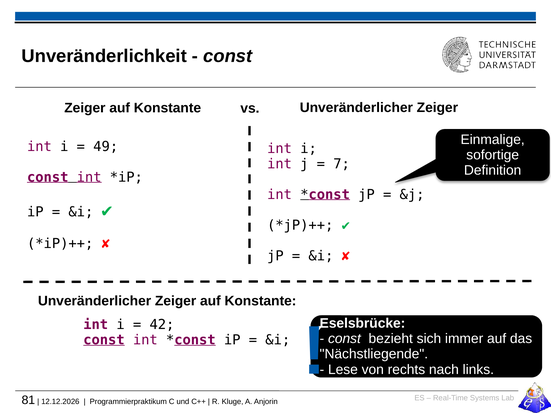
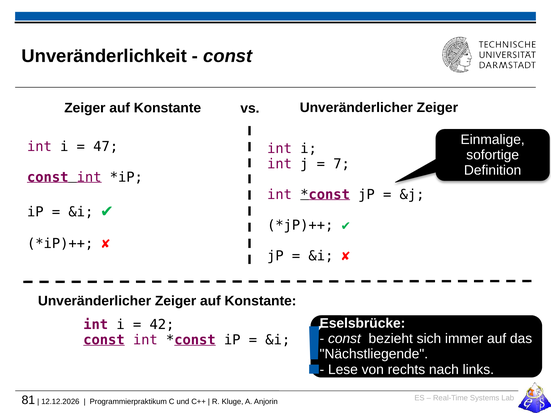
49: 49 -> 47 (106, 147)
